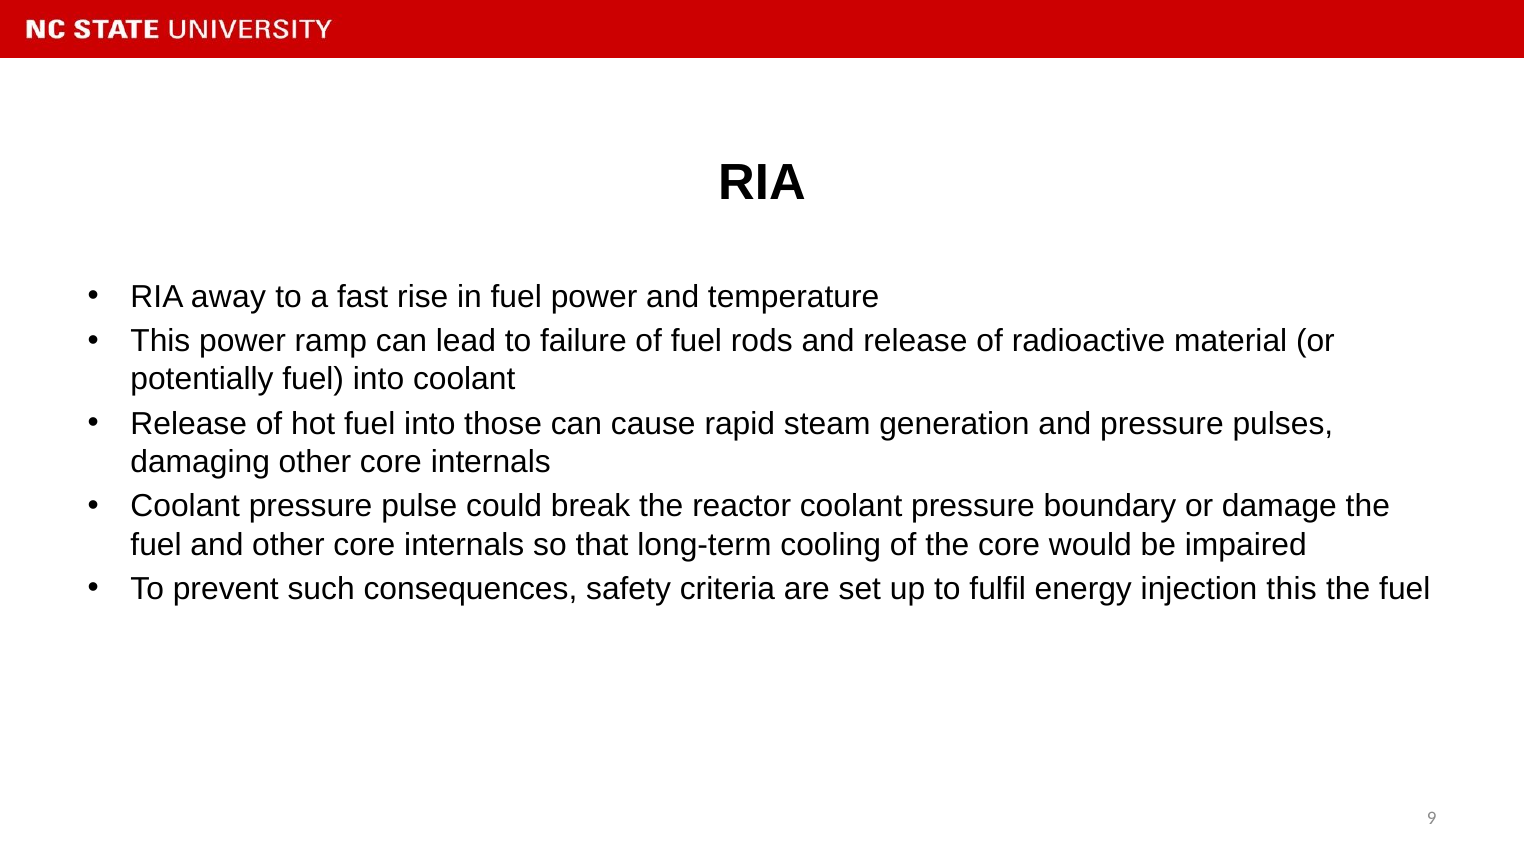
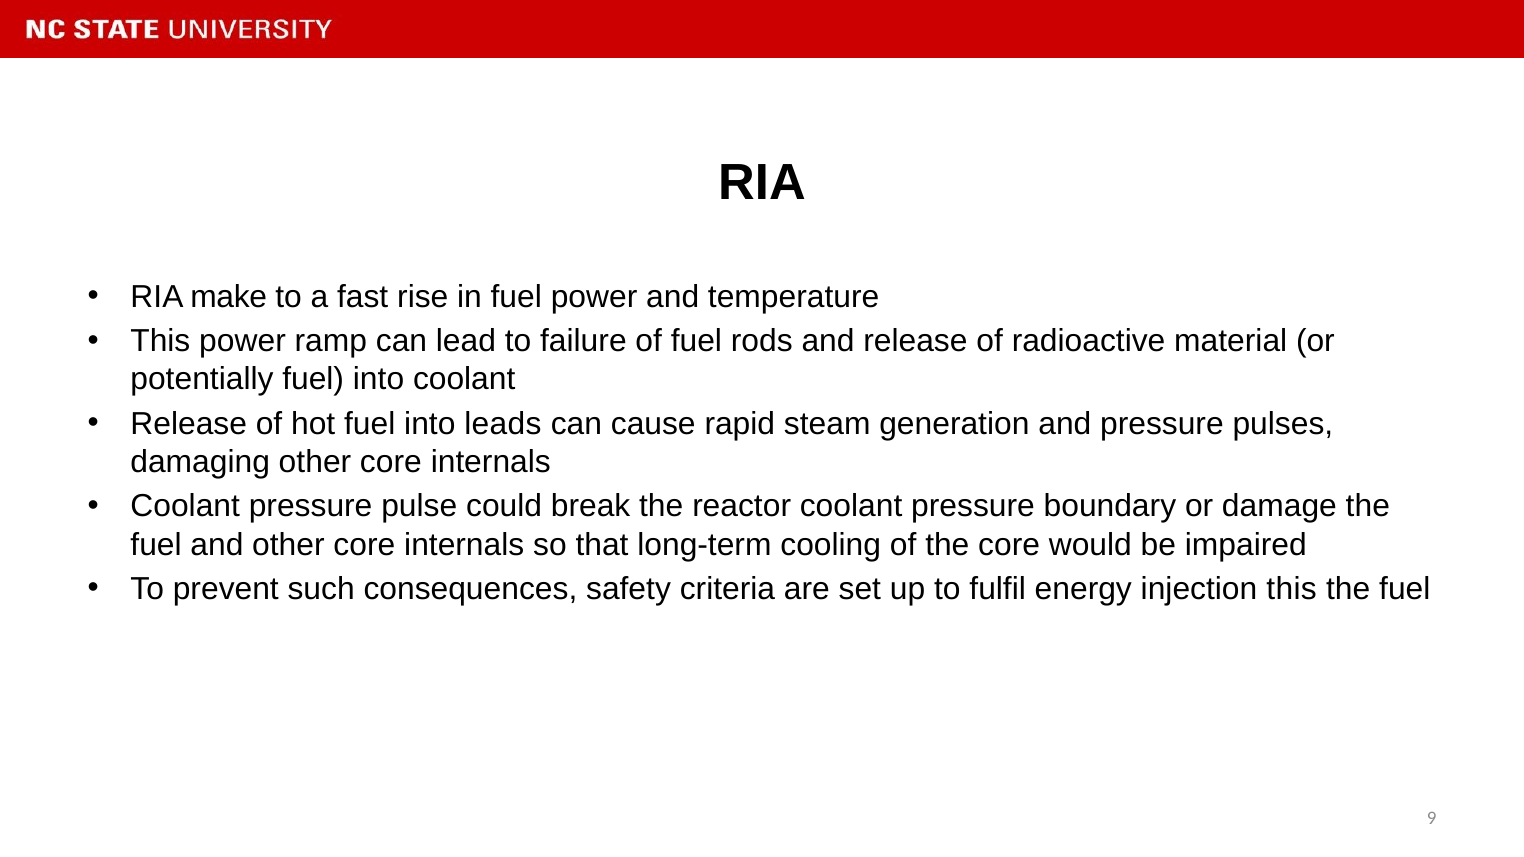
away: away -> make (229, 297)
those: those -> leads (503, 424)
